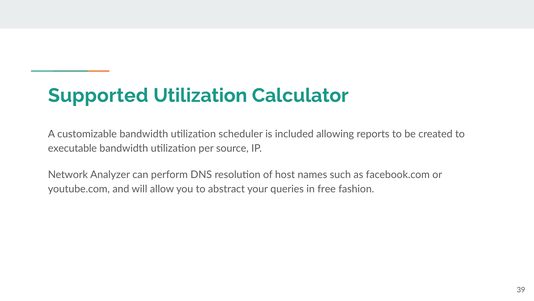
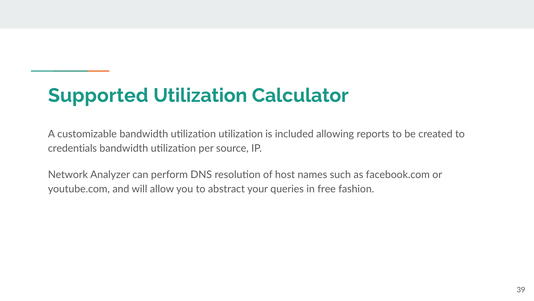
utilization scheduler: scheduler -> utilization (241, 134)
executable: executable -> credentials (72, 148)
